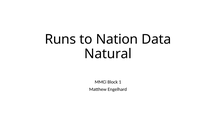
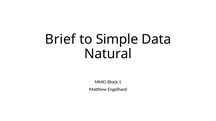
Runs: Runs -> Brief (60, 39)
Nation: Nation -> Simple (117, 39)
